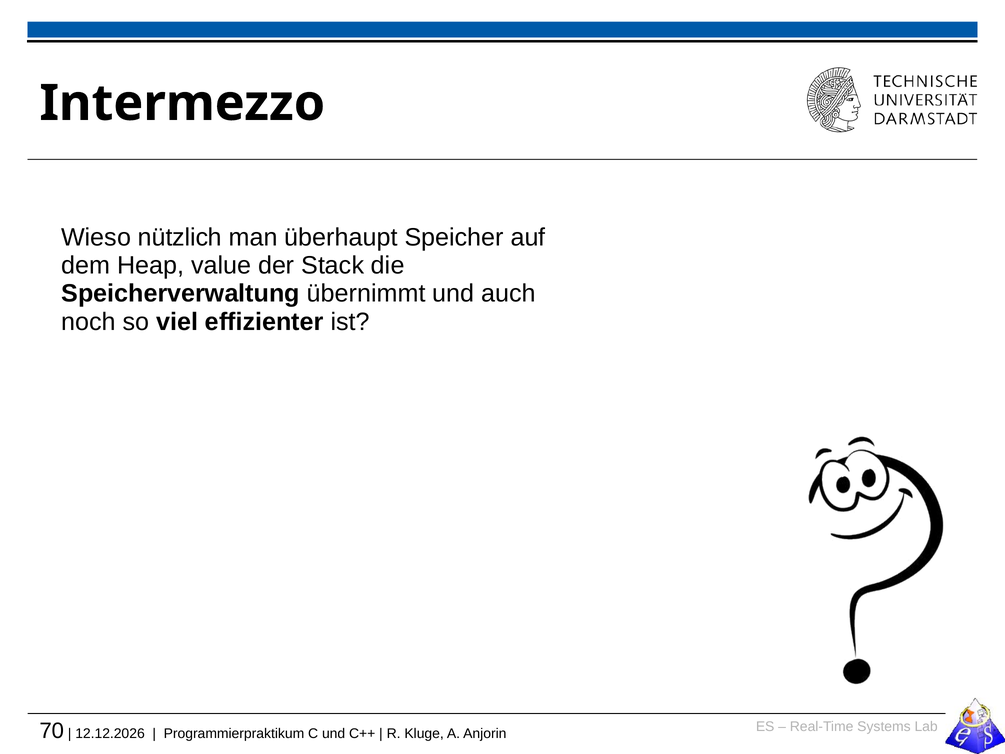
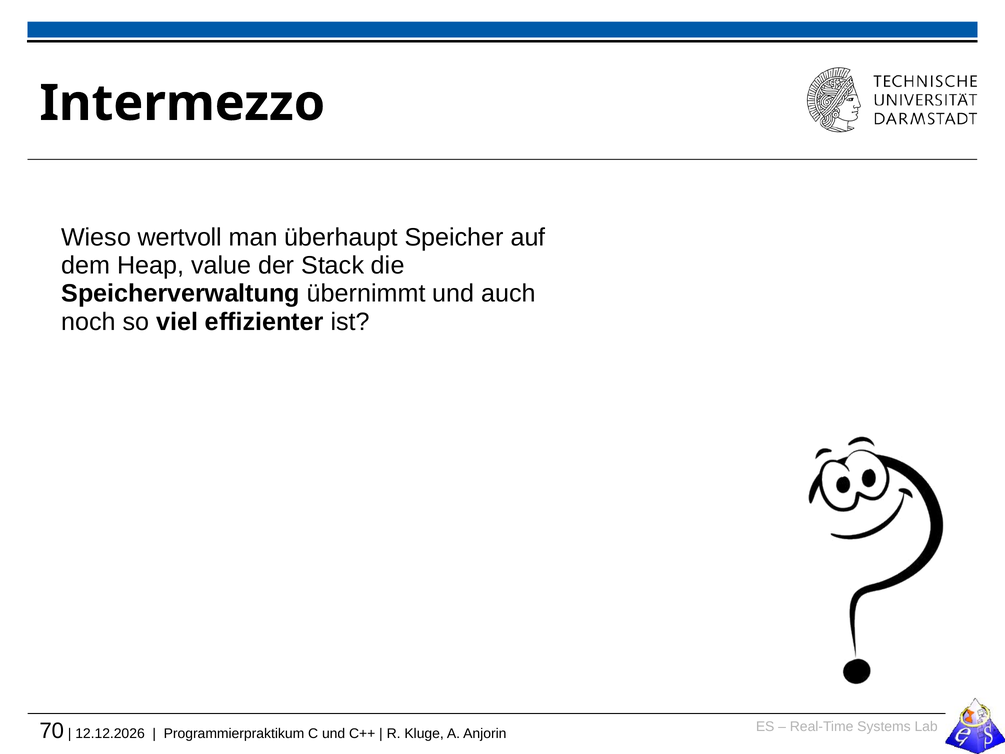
nützlich: nützlich -> wertvoll (180, 237)
